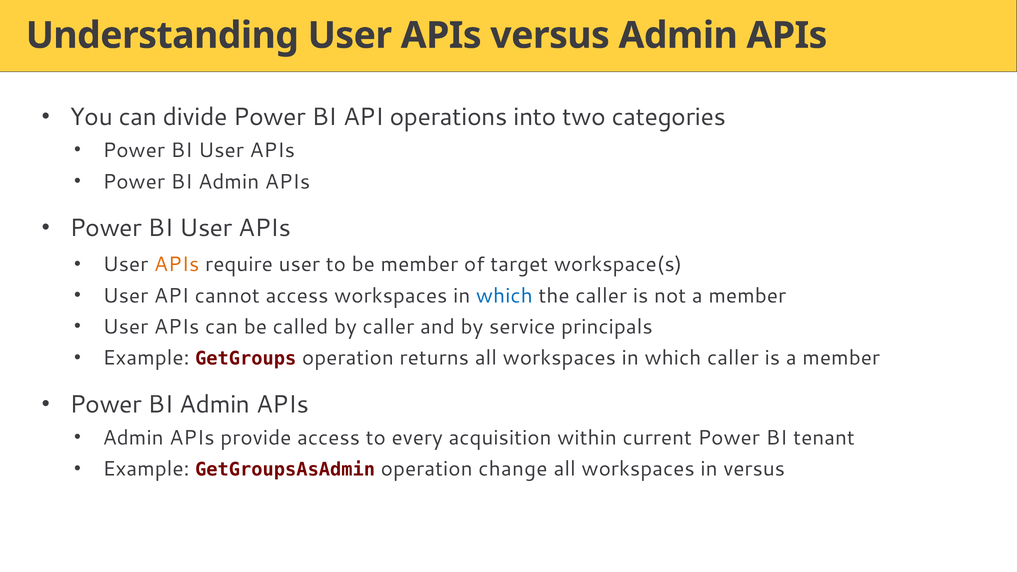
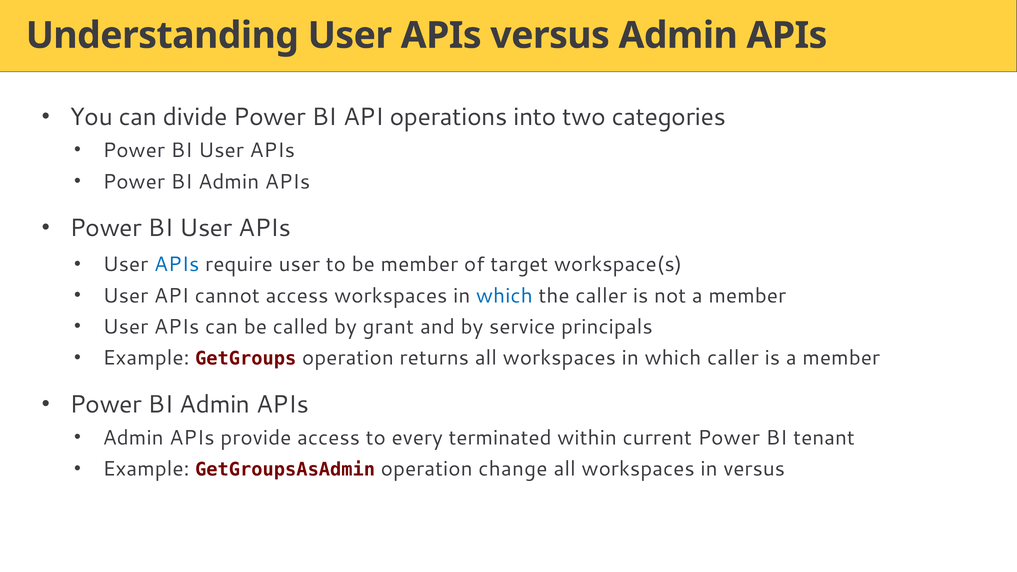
APIs colour: orange -> blue (177, 265)
by caller: caller -> grant (388, 327)
acquisition: acquisition -> terminated (500, 438)
